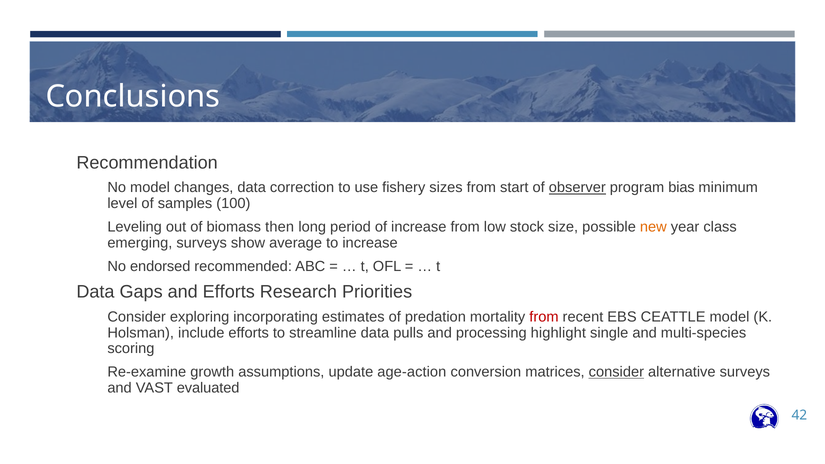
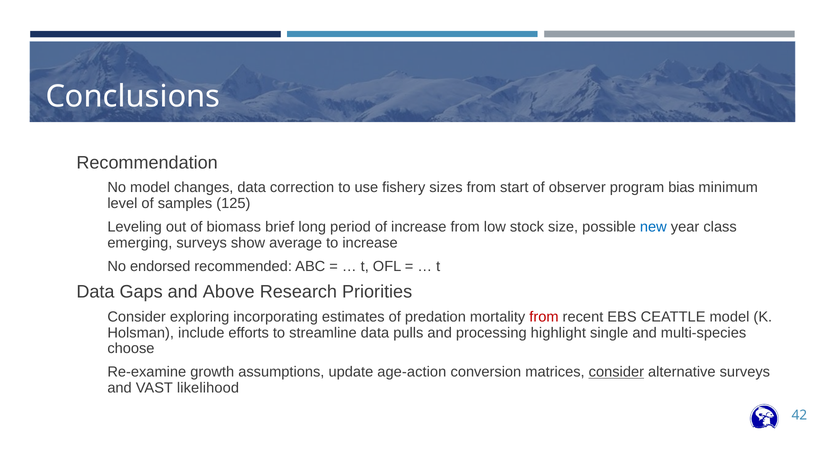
observer underline: present -> none (577, 188)
100: 100 -> 125 (233, 203)
then: then -> brief (280, 227)
new colour: orange -> blue (653, 227)
and Efforts: Efforts -> Above (229, 292)
scoring: scoring -> choose (131, 349)
evaluated: evaluated -> likelihood (208, 388)
